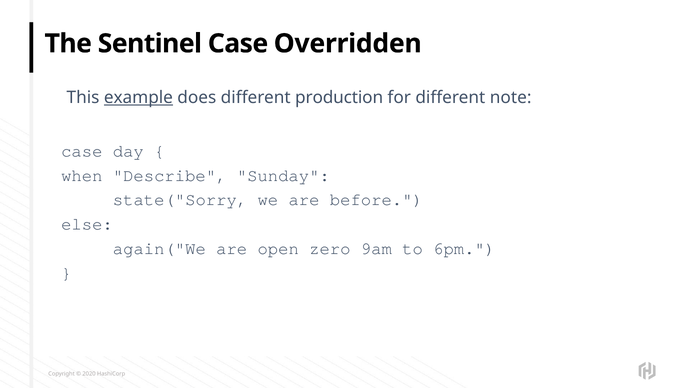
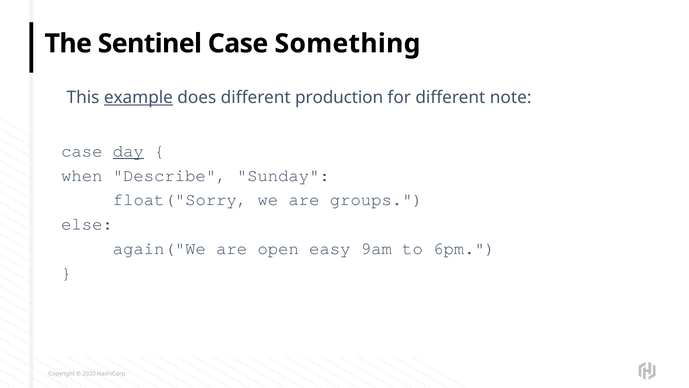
Overridden: Overridden -> Something (347, 44)
day underline: none -> present (128, 151)
state("Sorry: state("Sorry -> float("Sorry (180, 200)
before: before -> groups (376, 200)
zero: zero -> easy (330, 248)
